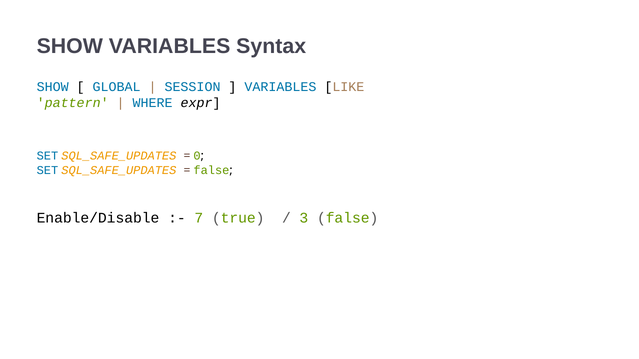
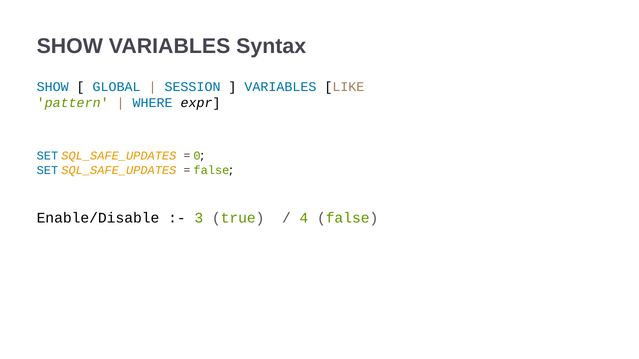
7: 7 -> 3 (199, 218)
3: 3 -> 4 (304, 218)
